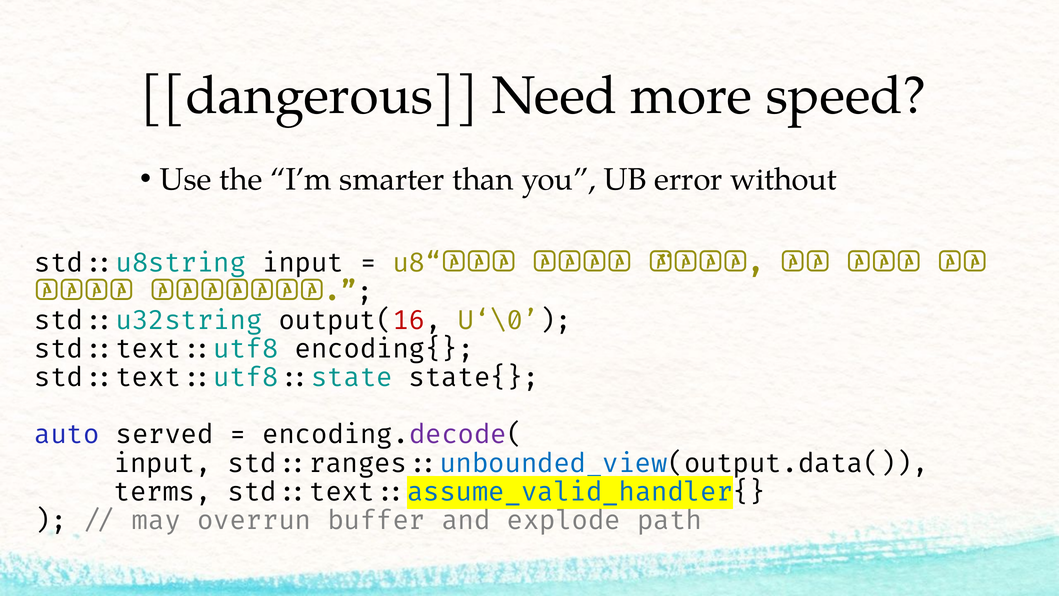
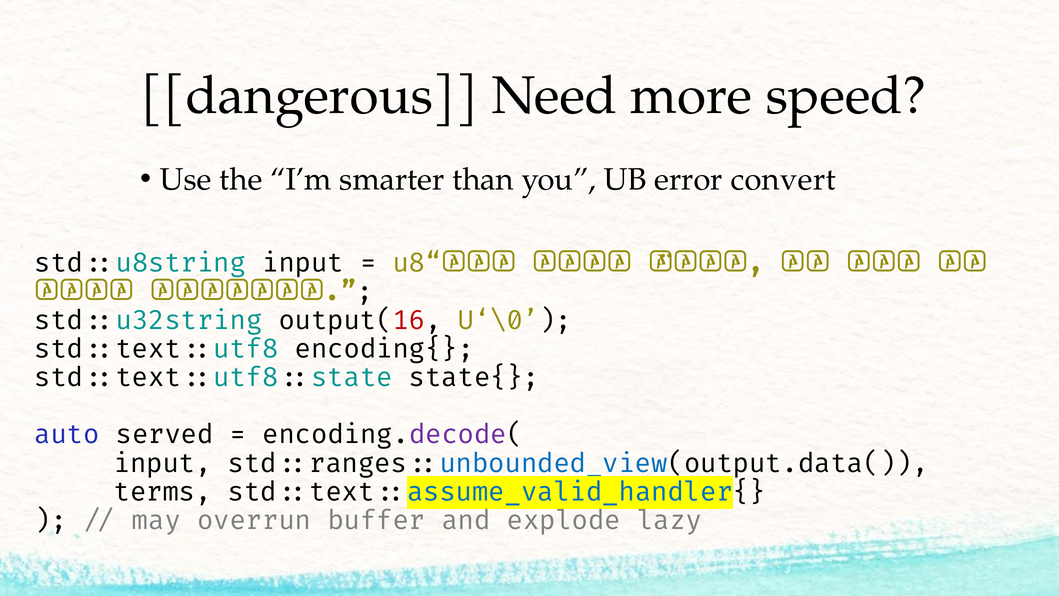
without: without -> convert (783, 179)
path: path -> lazy (670, 520)
